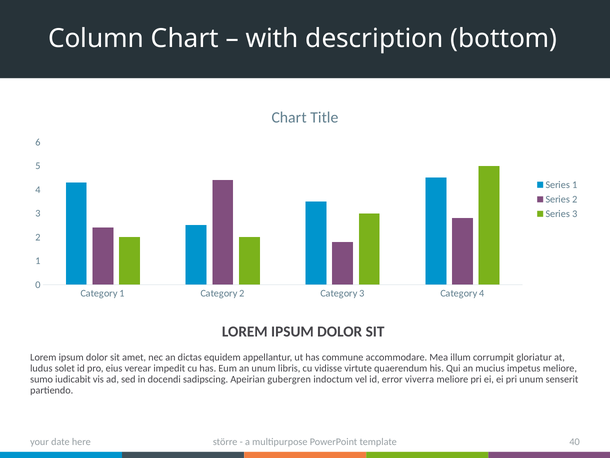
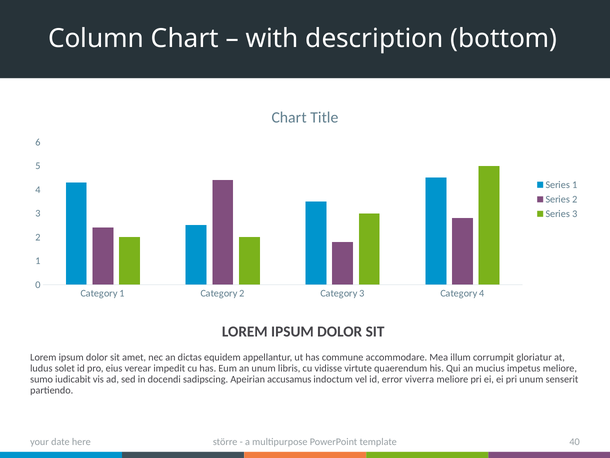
gubergren: gubergren -> accusamus (289, 379)
